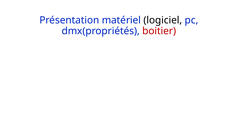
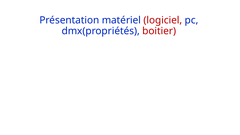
logiciel colour: black -> red (163, 20)
